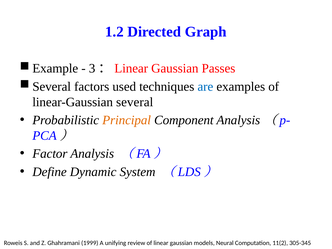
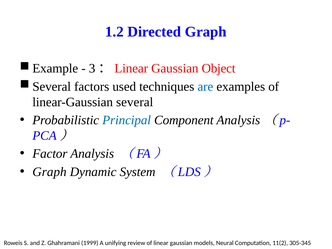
Passes: Passes -> Object (219, 68)
Principal colour: orange -> blue (127, 120)
Define: Define -> Graph (49, 172)
